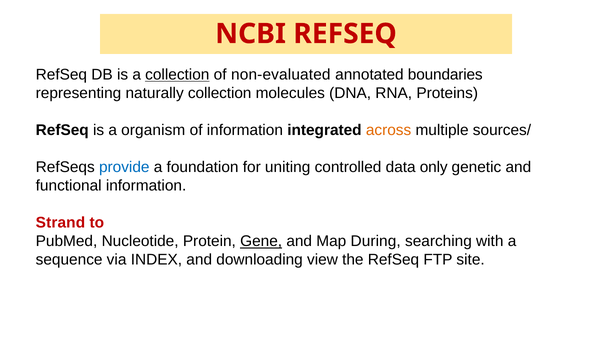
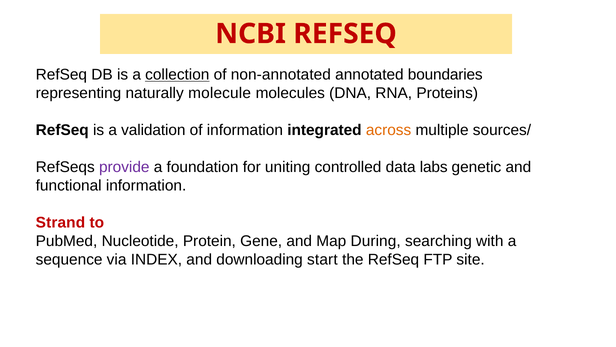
non-evaluated: non-evaluated -> non-annotated (281, 74)
naturally collection: collection -> molecule (220, 93)
organism: organism -> validation (153, 130)
provide colour: blue -> purple (124, 167)
only: only -> labs (434, 167)
Gene underline: present -> none (261, 241)
view: view -> start (322, 259)
